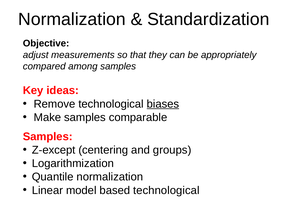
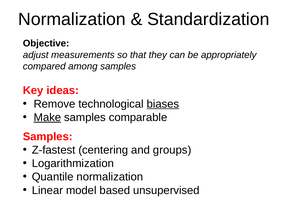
Make underline: none -> present (47, 117)
Z-except: Z-except -> Z-fastest (54, 150)
based technological: technological -> unsupervised (166, 190)
